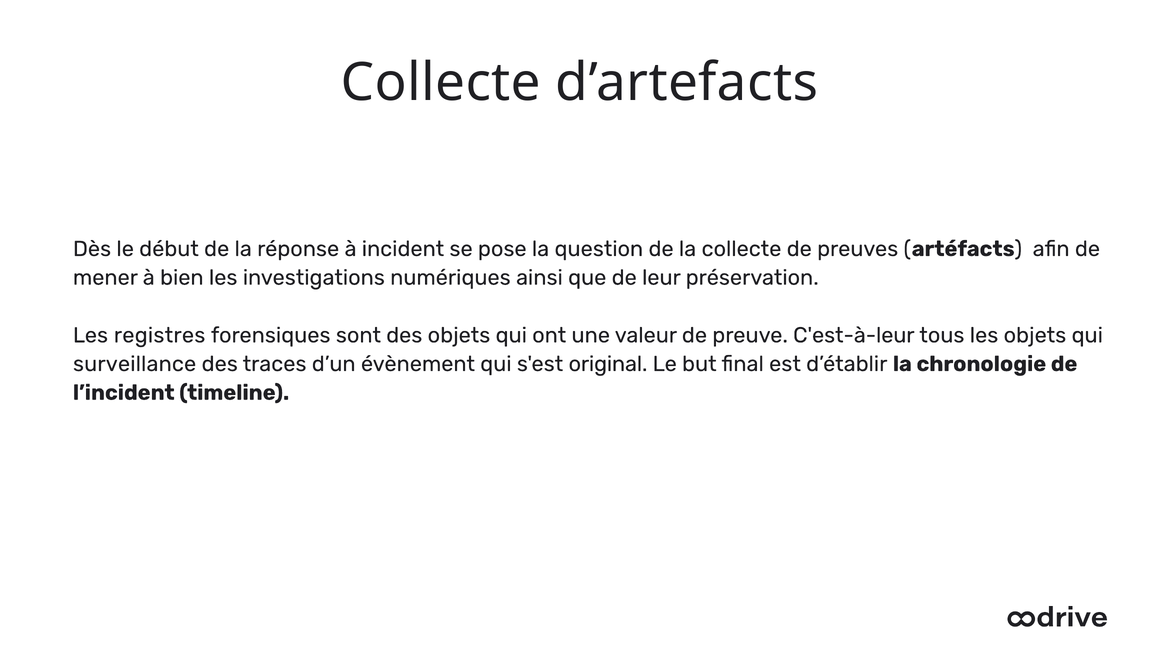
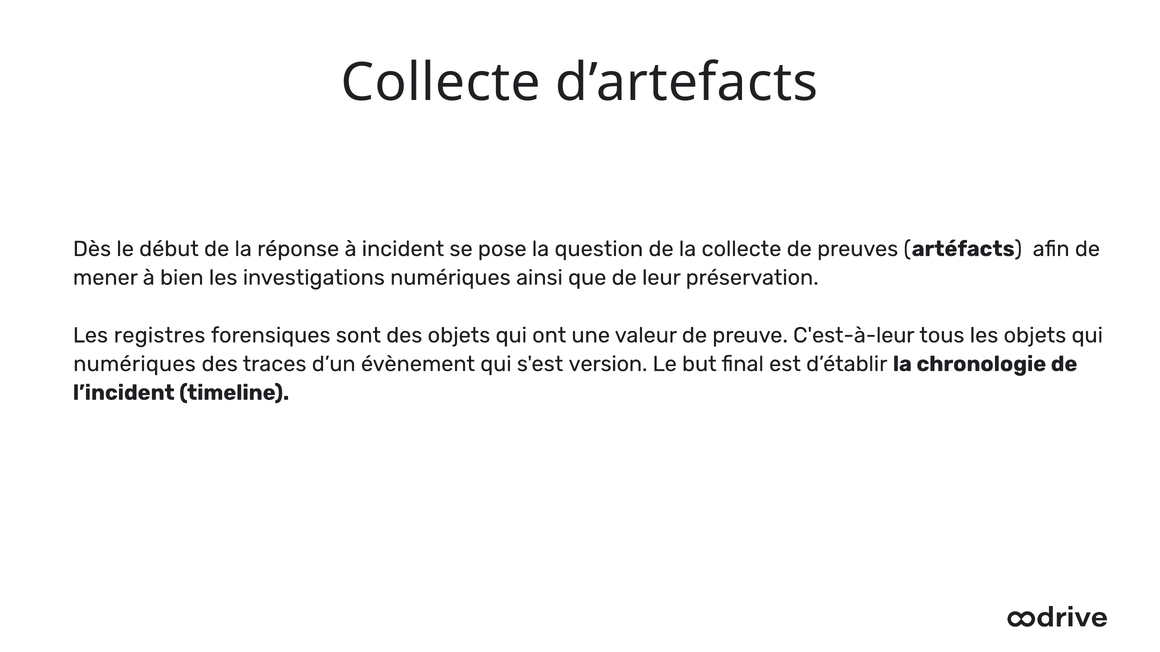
surveillance: surveillance -> numériques (135, 364)
original: original -> version (608, 364)
